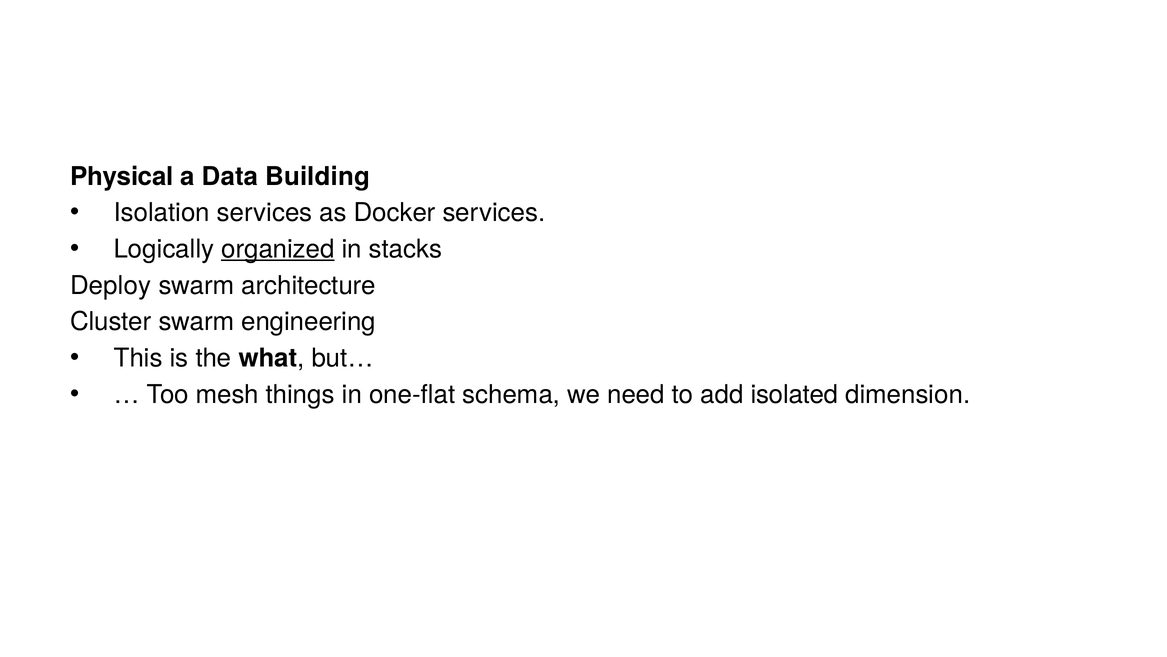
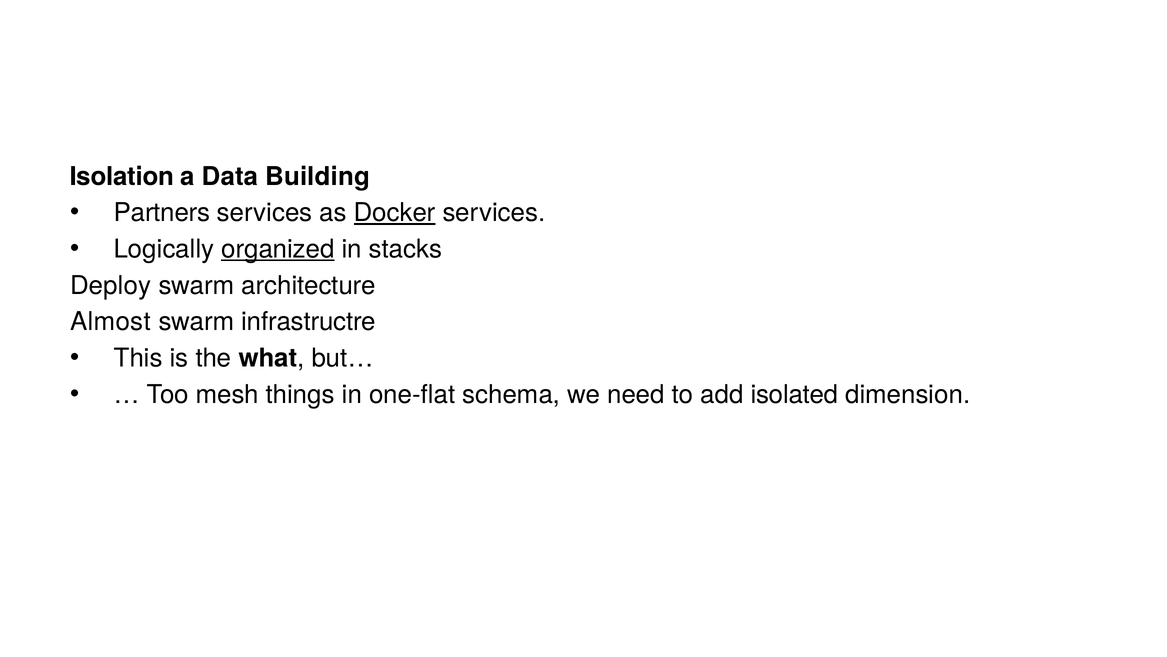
Physical: Physical -> Isolation (122, 176)
Isolation: Isolation -> Partners (162, 213)
Docker underline: none -> present (395, 213)
Cluster: Cluster -> Almost (111, 322)
engineering: engineering -> infrastructre (309, 322)
